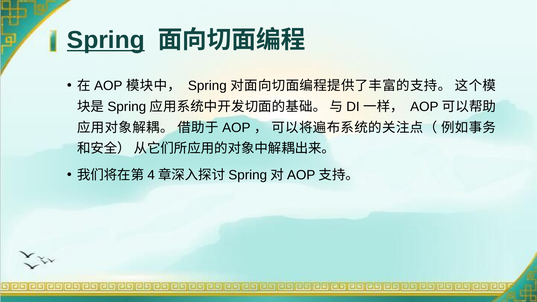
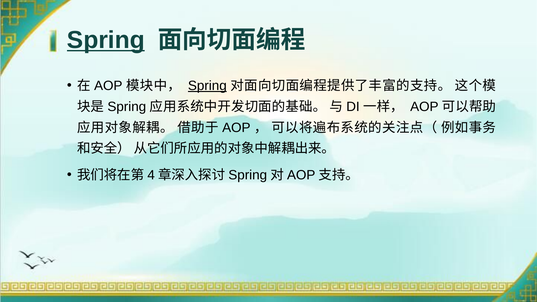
Spring underline: none -> present (207, 86)
